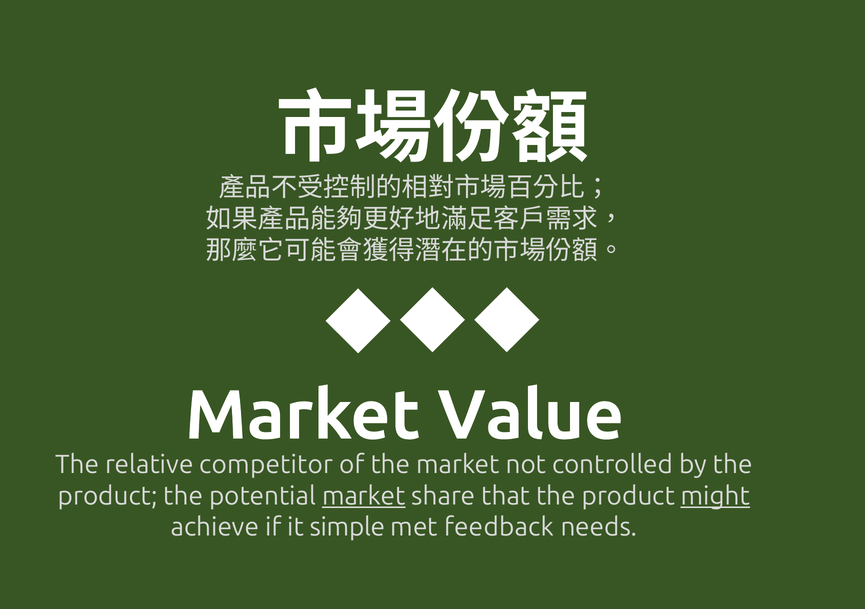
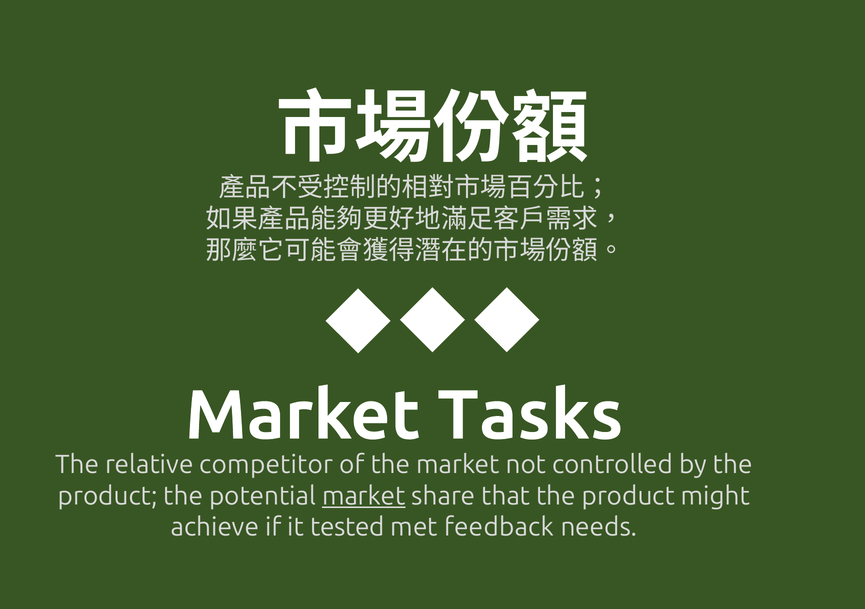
Value: Value -> Tasks (530, 416)
might underline: present -> none (715, 496)
simple: simple -> tested (347, 528)
